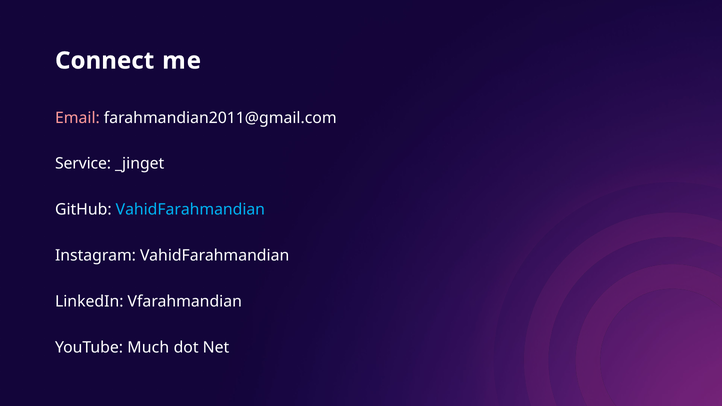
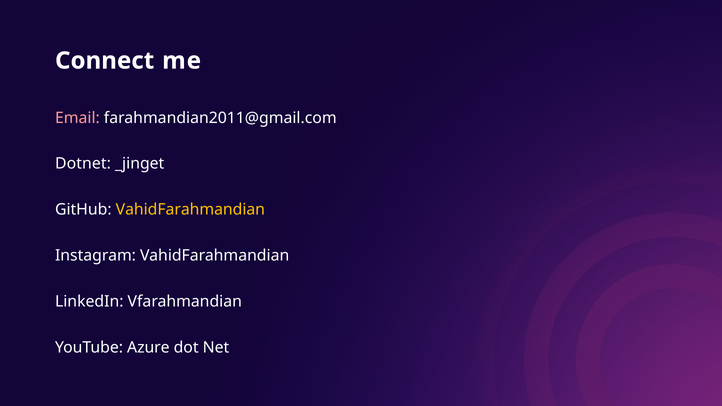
Service: Service -> Dotnet (83, 164)
VahidFarahmandian colour: light blue -> yellow (190, 210)
Much: Much -> Azure (148, 347)
